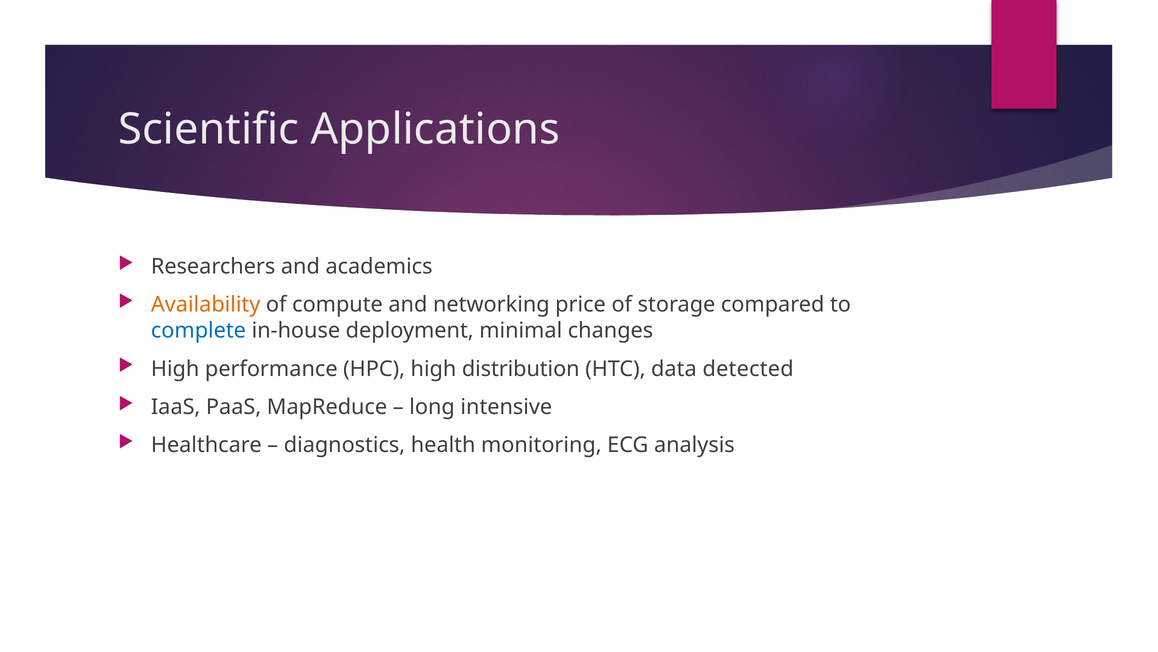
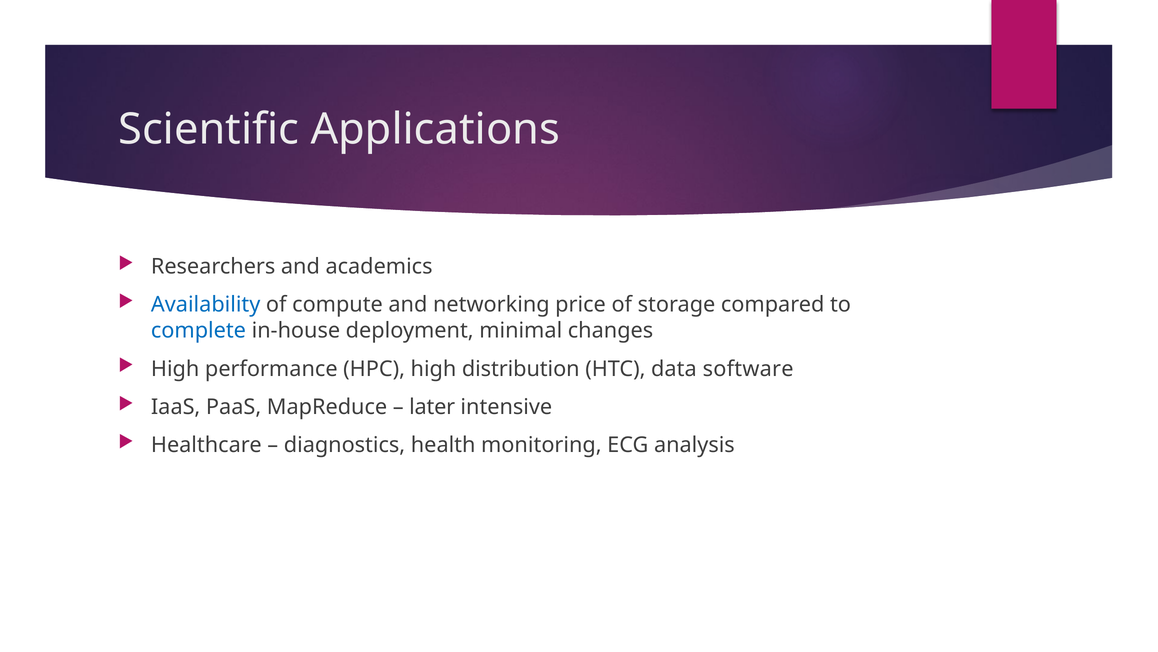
Availability colour: orange -> blue (206, 304)
detected: detected -> software (748, 368)
long: long -> later (432, 407)
